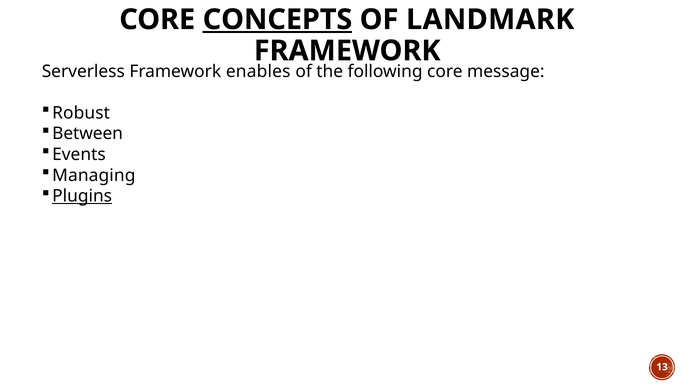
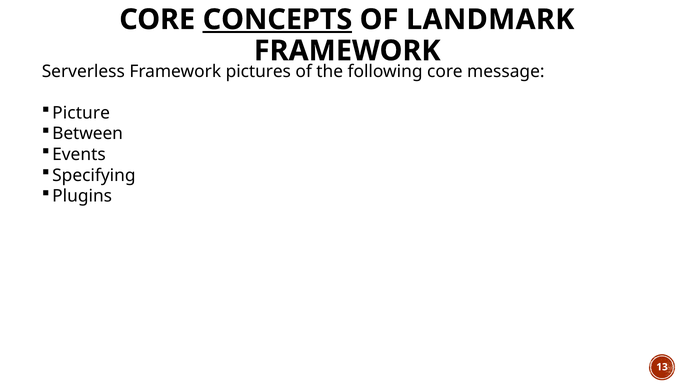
enables: enables -> pictures (258, 71)
Robust: Robust -> Picture (81, 113)
Managing: Managing -> Specifying (94, 176)
Plugins underline: present -> none (82, 196)
